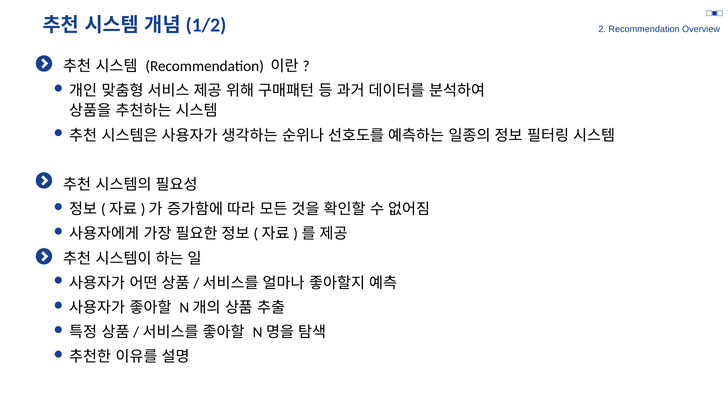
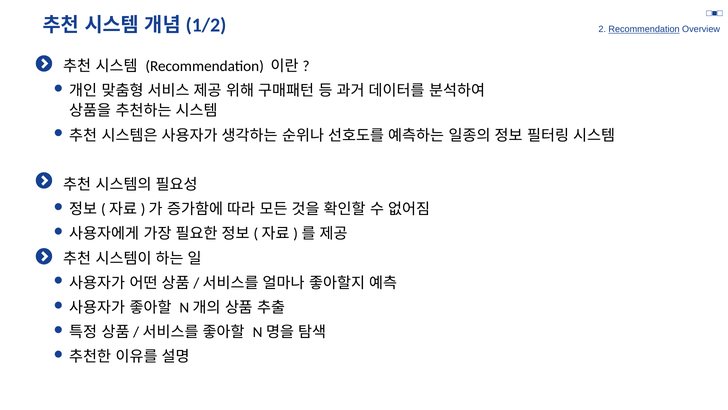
Recommendation underline: none -> present (644, 29)
